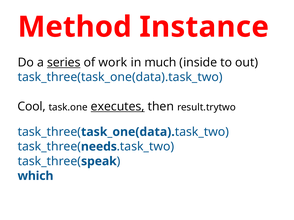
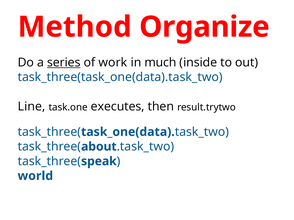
Instance: Instance -> Organize (204, 27)
Cool: Cool -> Line (31, 107)
executes underline: present -> none (118, 107)
needs: needs -> about (99, 147)
which: which -> world (35, 176)
